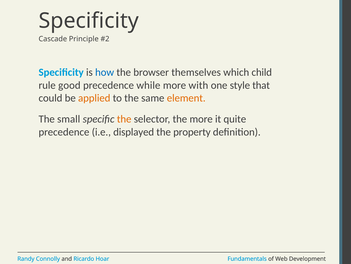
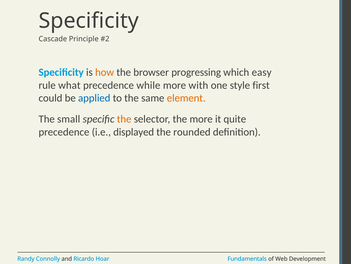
how colour: blue -> orange (105, 72)
themselves: themselves -> progressing (196, 72)
child: child -> easy (262, 72)
good: good -> what (69, 85)
that: that -> first (261, 85)
applied colour: orange -> blue (94, 98)
property: property -> rounded (192, 132)
